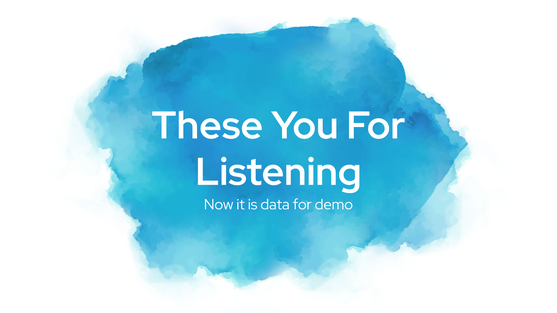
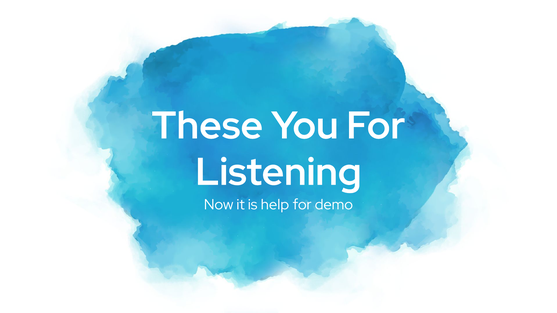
data: data -> help (275, 205)
